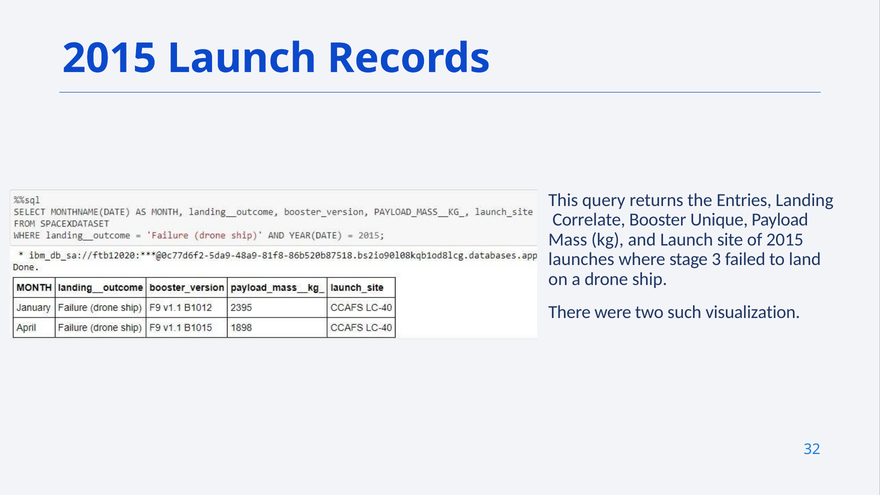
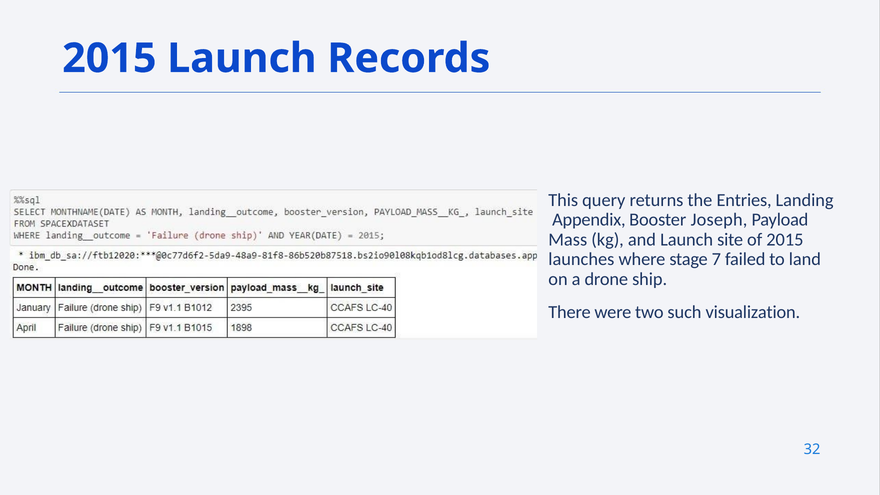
Correlate: Correlate -> Appendix (589, 220)
Unique: Unique -> Joseph (719, 220)
3: 3 -> 7 (716, 259)
